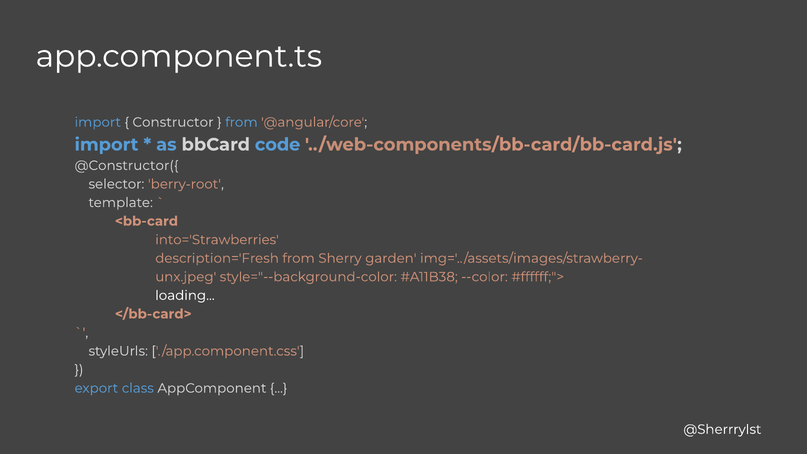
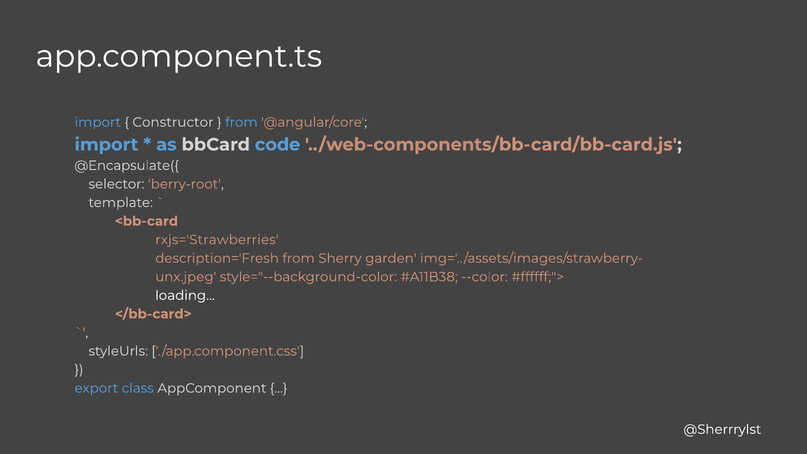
@Constructor({: @Constructor({ -> @Encapsulate({ (127, 166)
into='Strawberries: into='Strawberries -> rxjs='Strawberries (217, 240)
